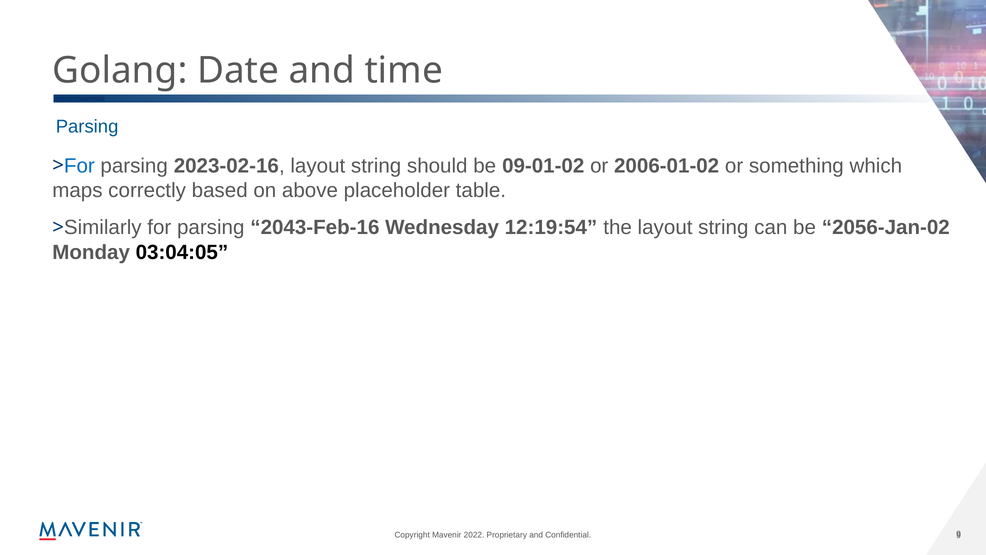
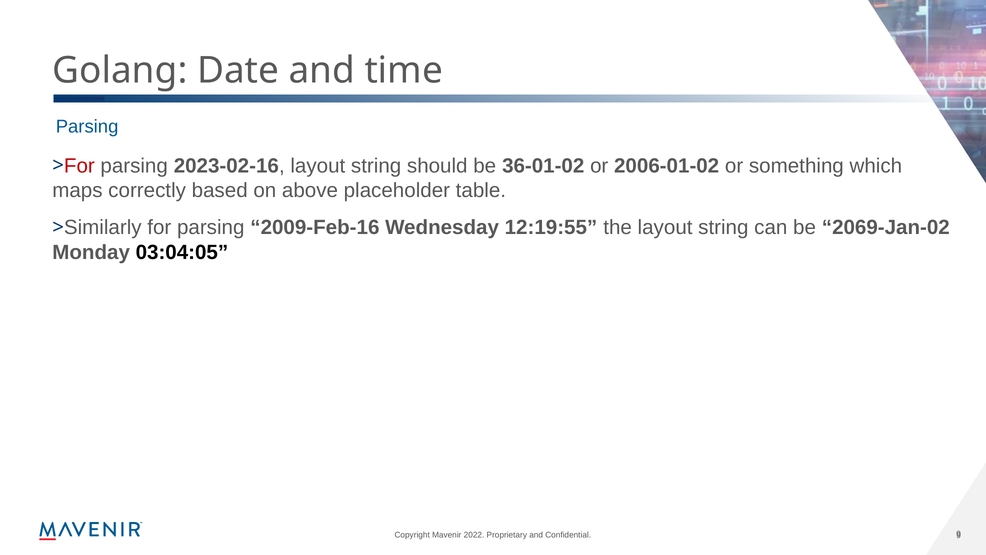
For colour: blue -> red (79, 166)
09-01-02: 09-01-02 -> 36-01-02 (543, 166)
2043-Feb-16: 2043-Feb-16 -> 2009-Feb-16 (315, 227)
12:19:54: 12:19:54 -> 12:19:55 (551, 227)
2056-Jan-02: 2056-Jan-02 -> 2069-Jan-02 (886, 227)
